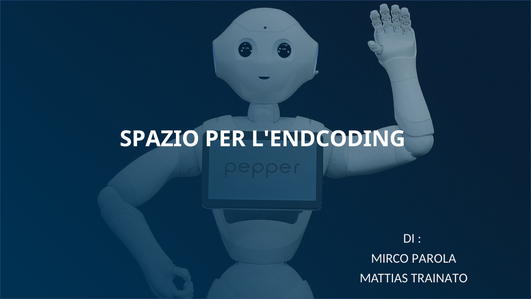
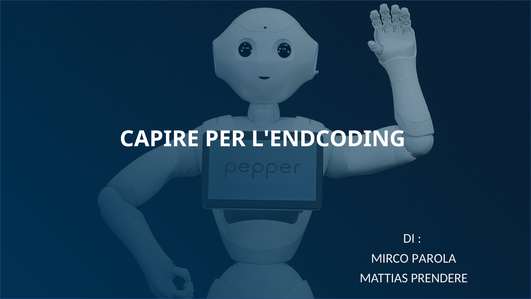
SPAZIO: SPAZIO -> CAPIRE (159, 139)
TRAINATO: TRAINATO -> PRENDERE (439, 278)
